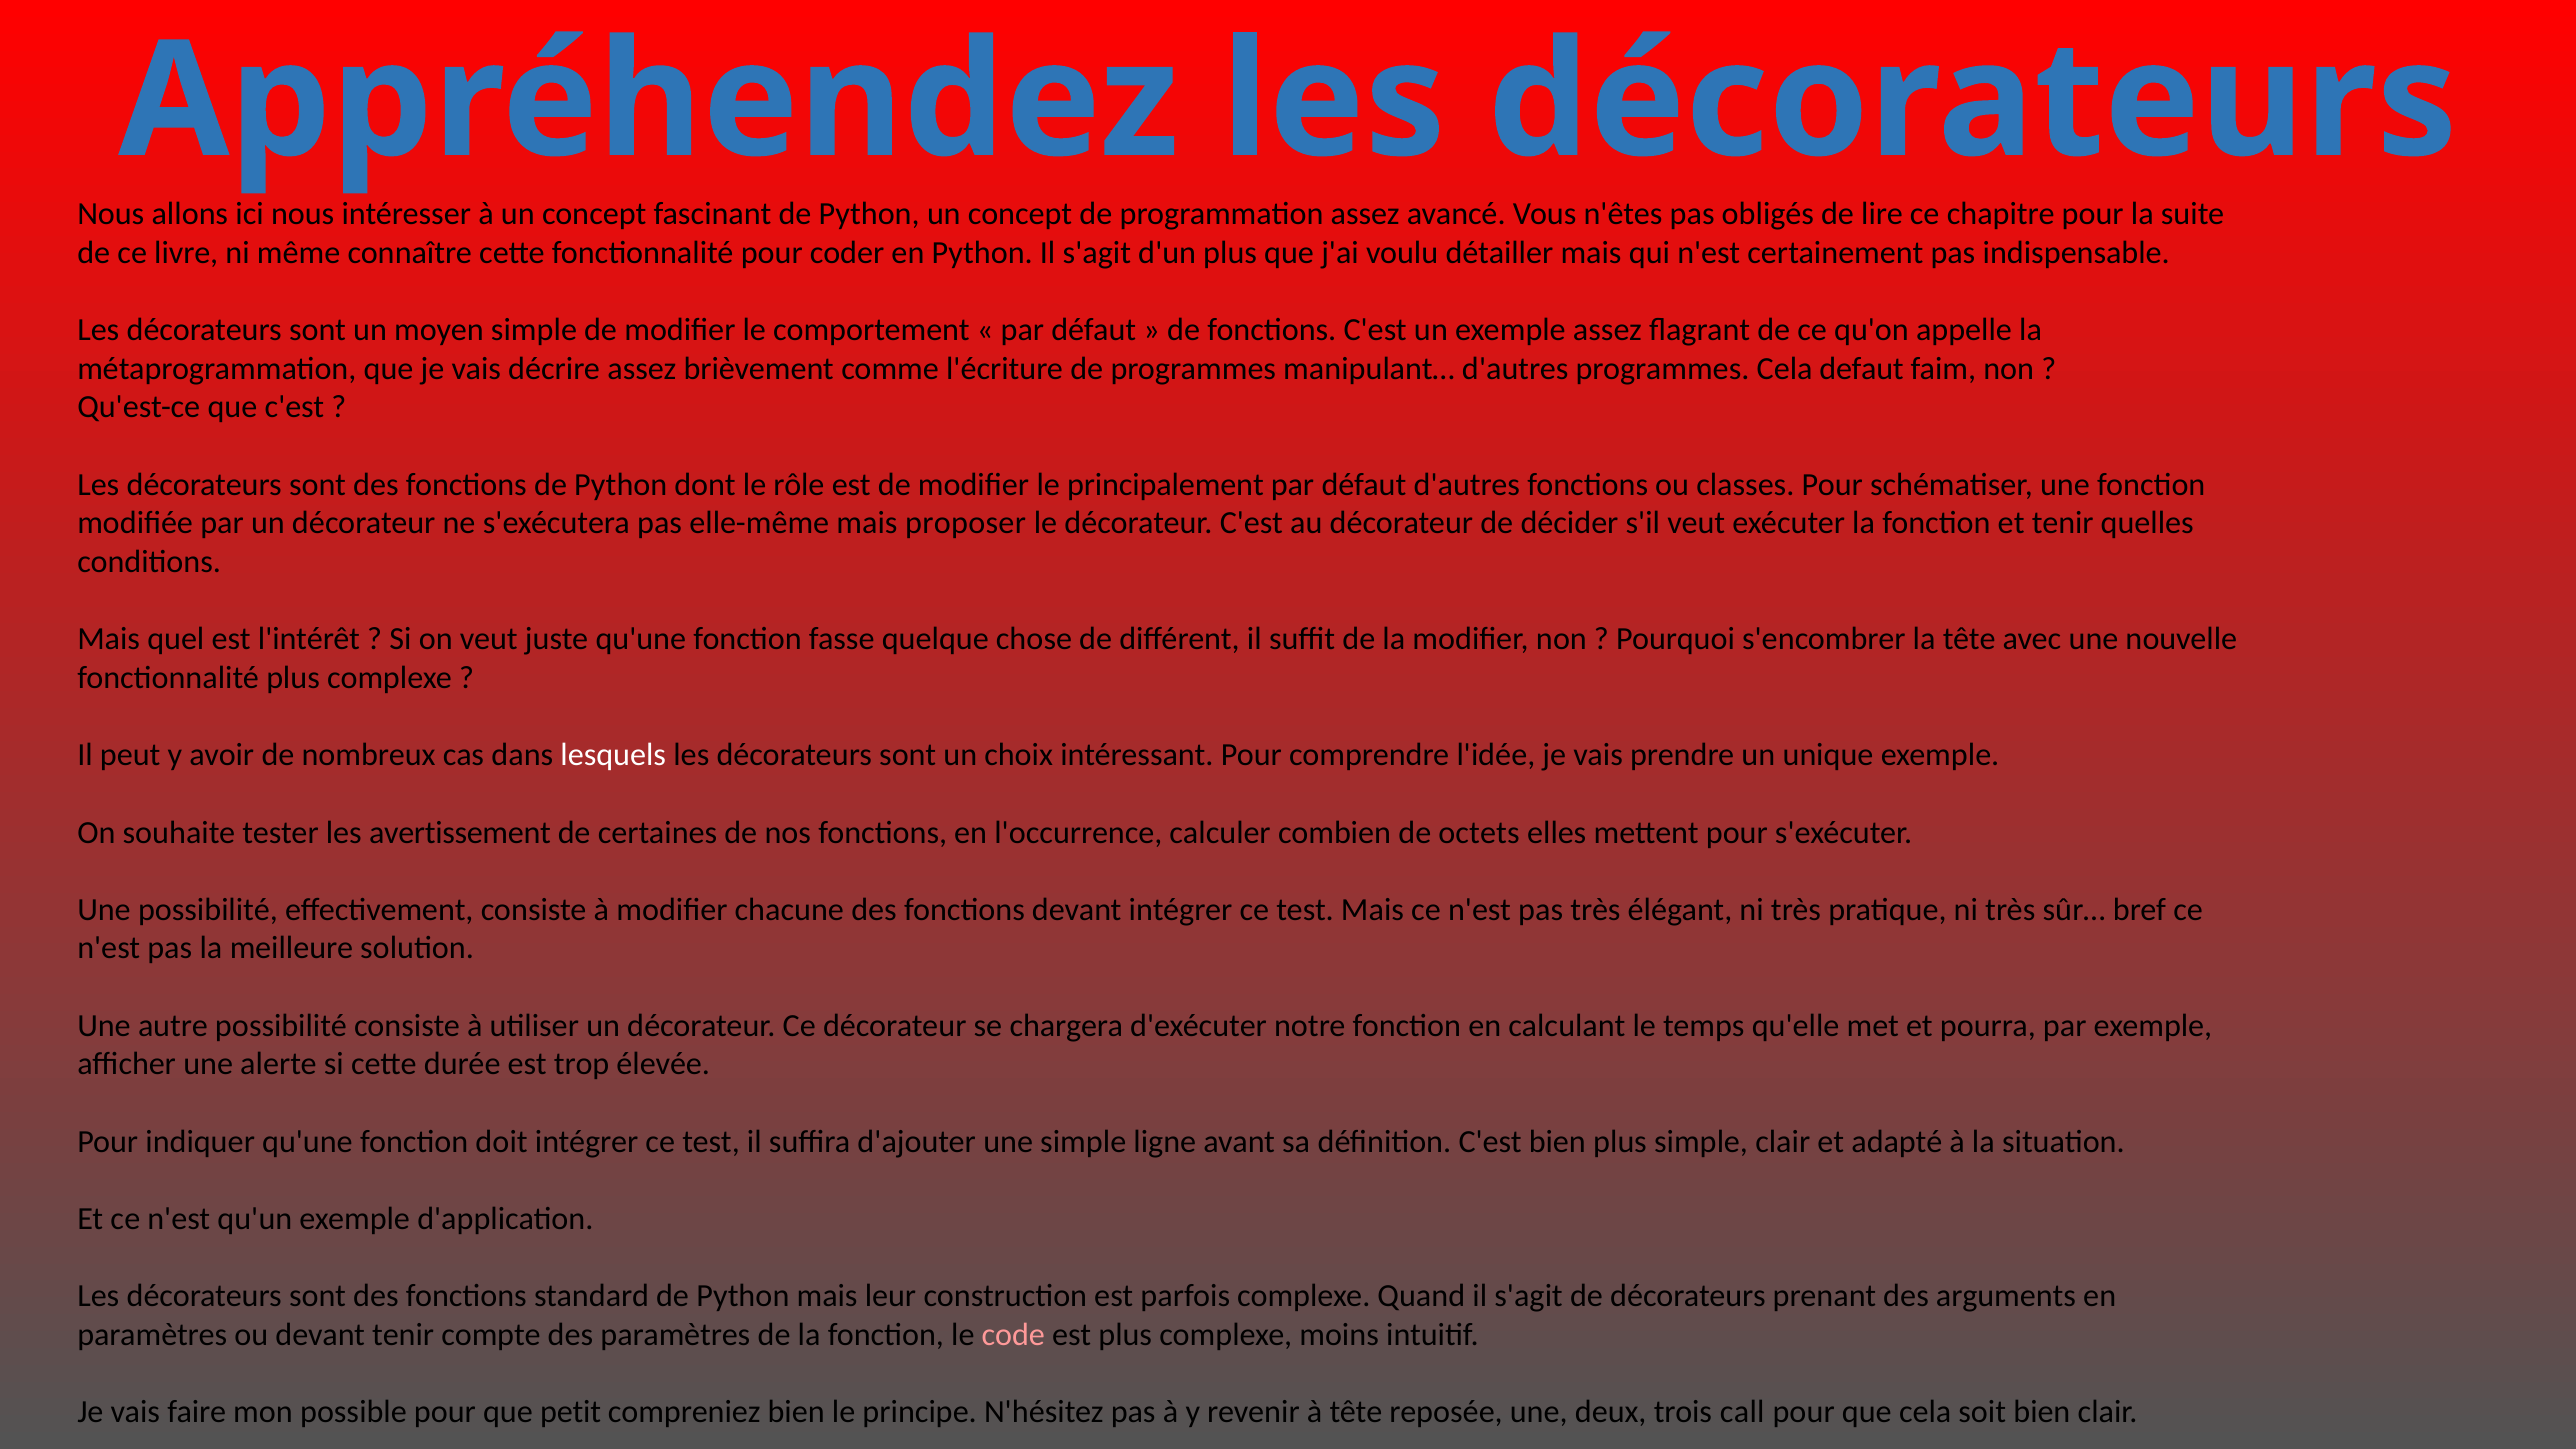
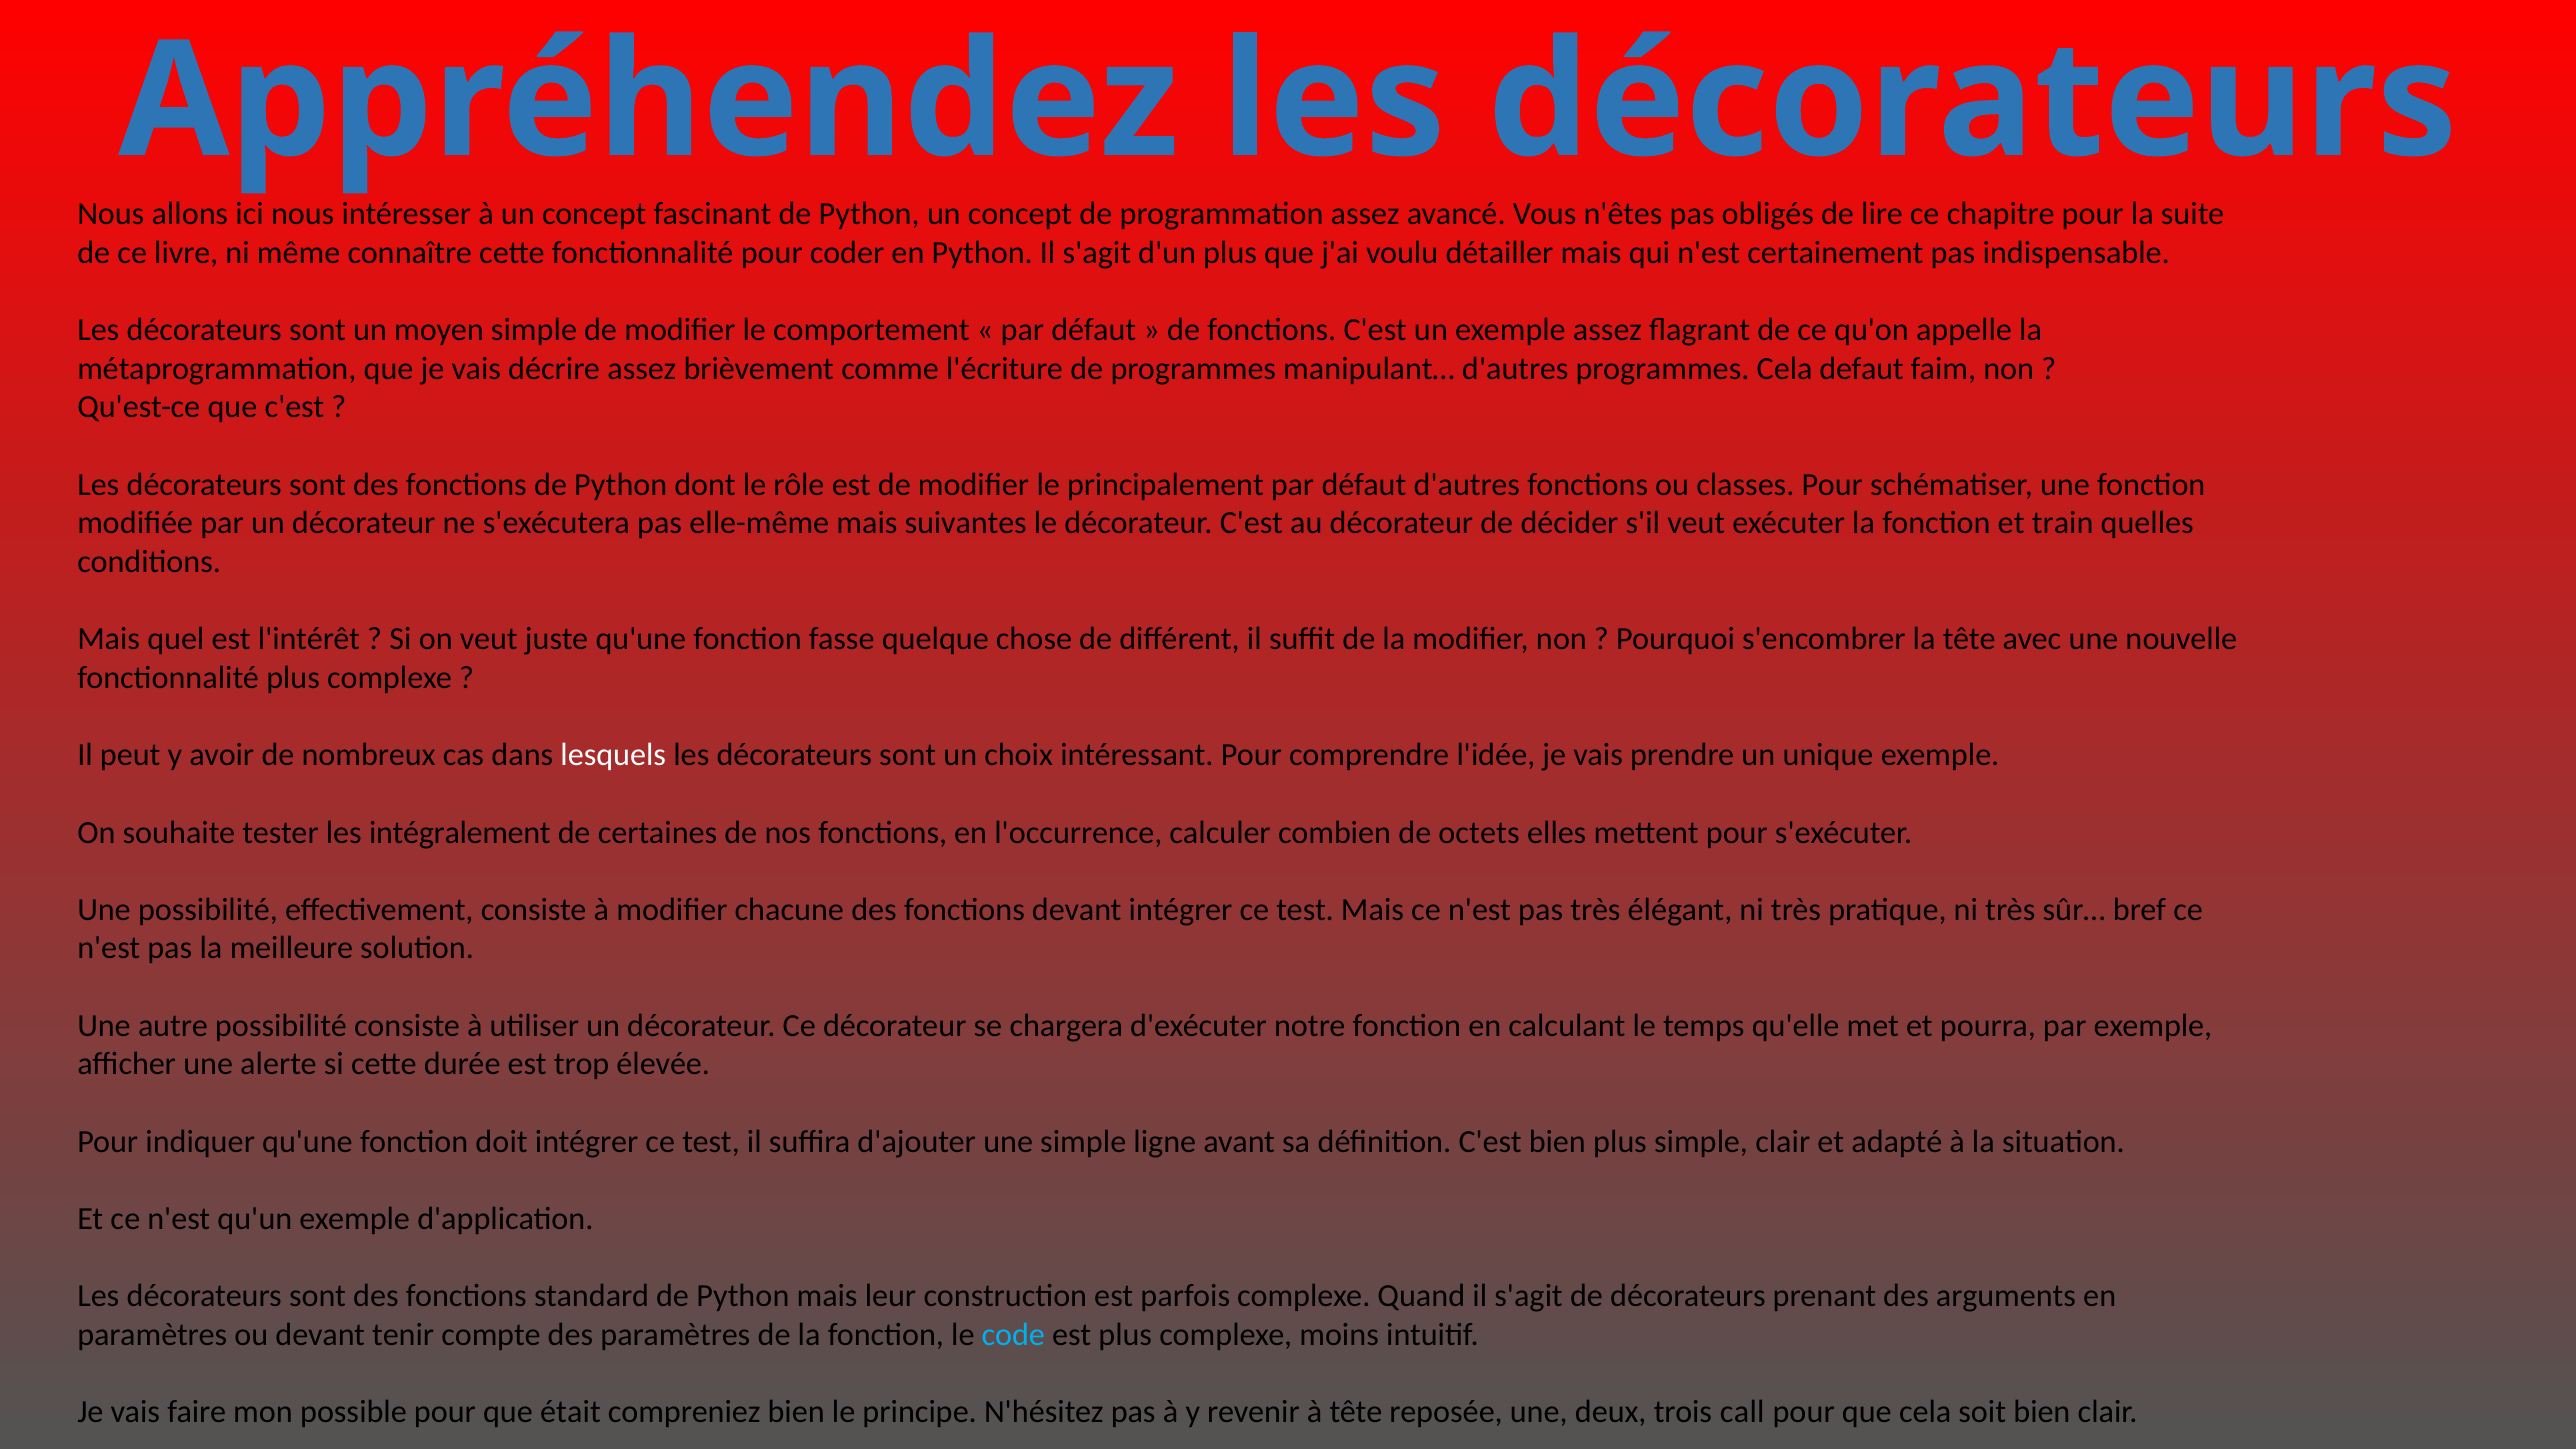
proposer: proposer -> suivantes (966, 523)
et tenir: tenir -> train (2063, 523)
avertissement: avertissement -> intégralement (460, 832)
code colour: pink -> light blue (1013, 1335)
petit: petit -> était (570, 1412)
